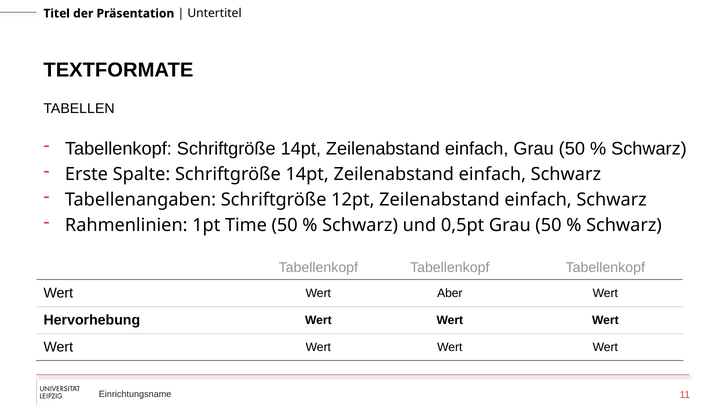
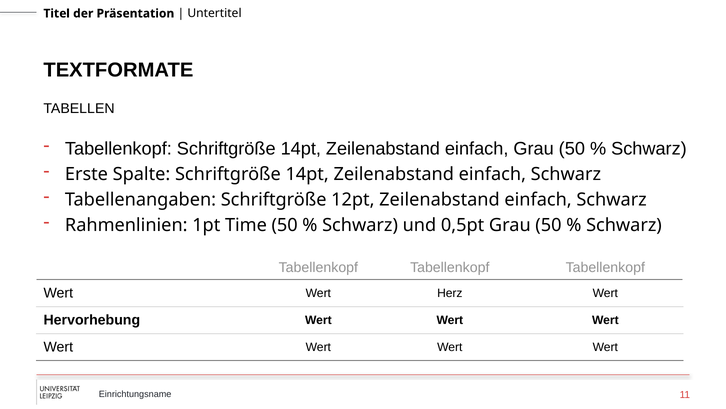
Aber: Aber -> Herz (450, 293)
